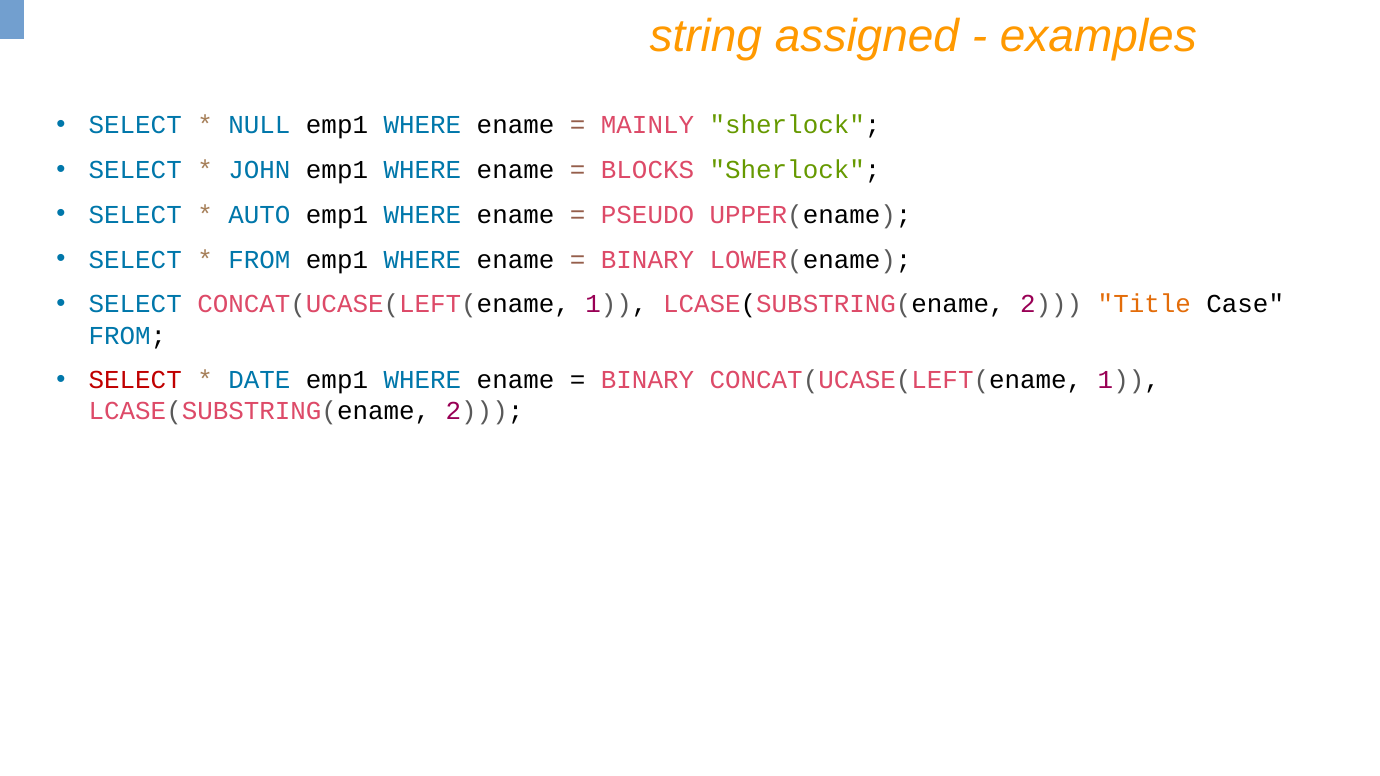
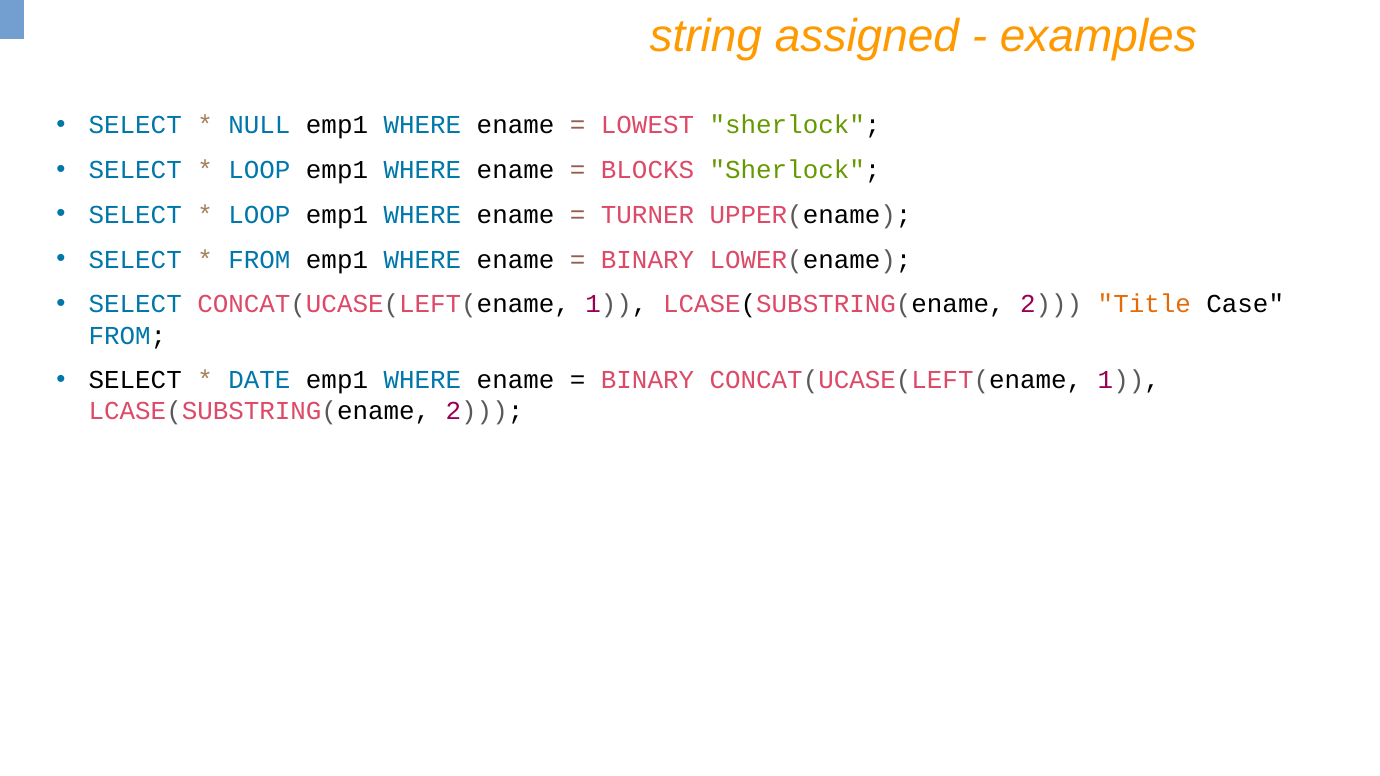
MAINLY: MAINLY -> LOWEST (648, 125)
JOHN: JOHN -> LOOP (259, 170)
AUTO: AUTO -> LOOP (259, 215)
PSEUDO: PSEUDO -> TURNER (648, 215)
SELECT colour: red -> black (135, 380)
